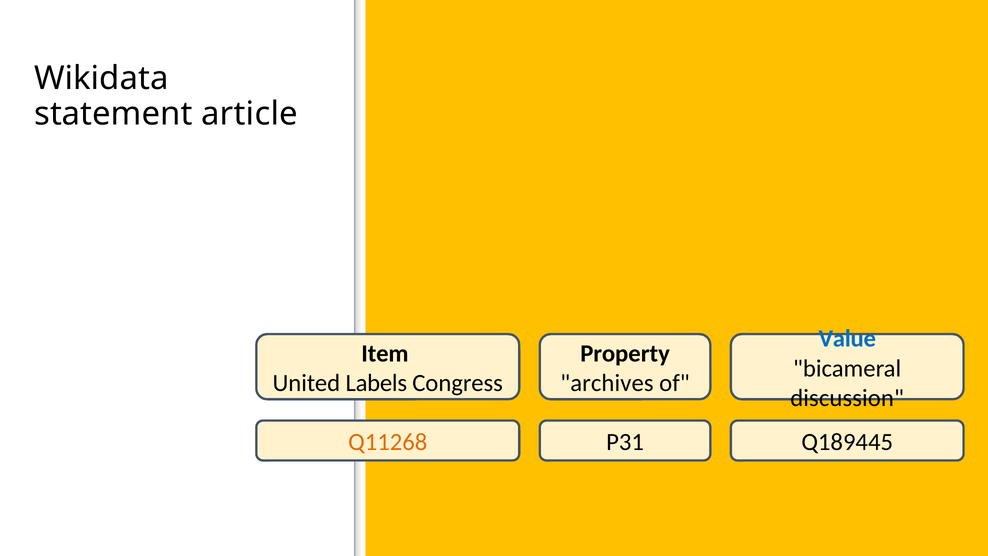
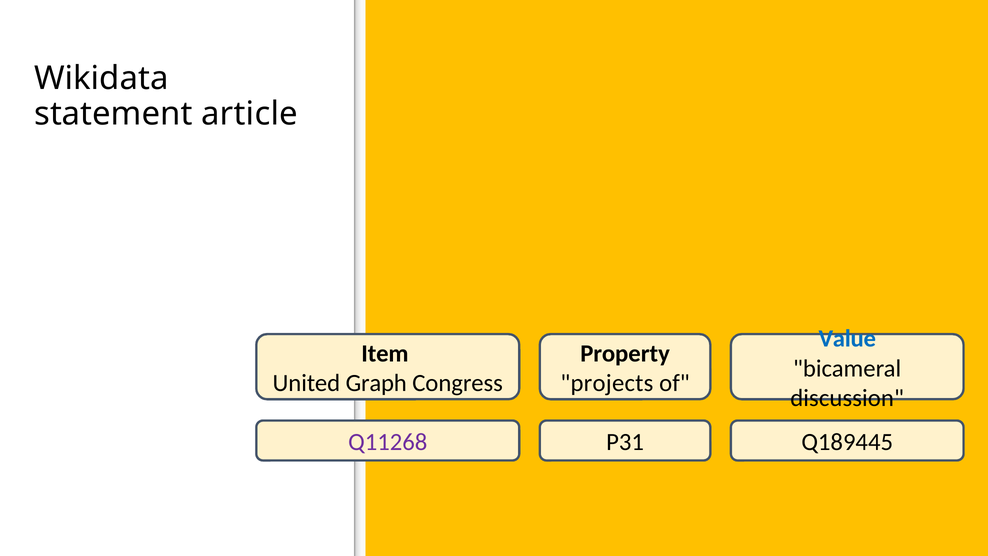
Labels: Labels -> Graph (376, 383)
archives: archives -> projects (607, 383)
Q11268 colour: orange -> purple (388, 442)
